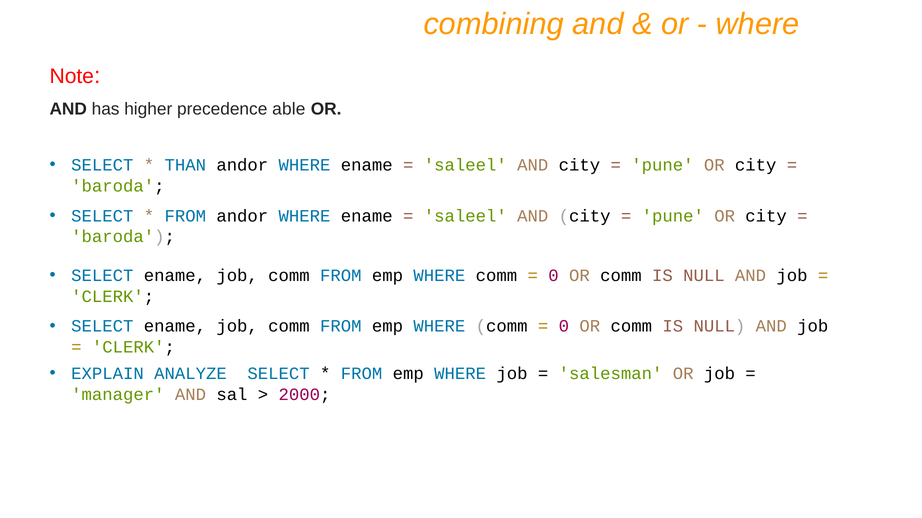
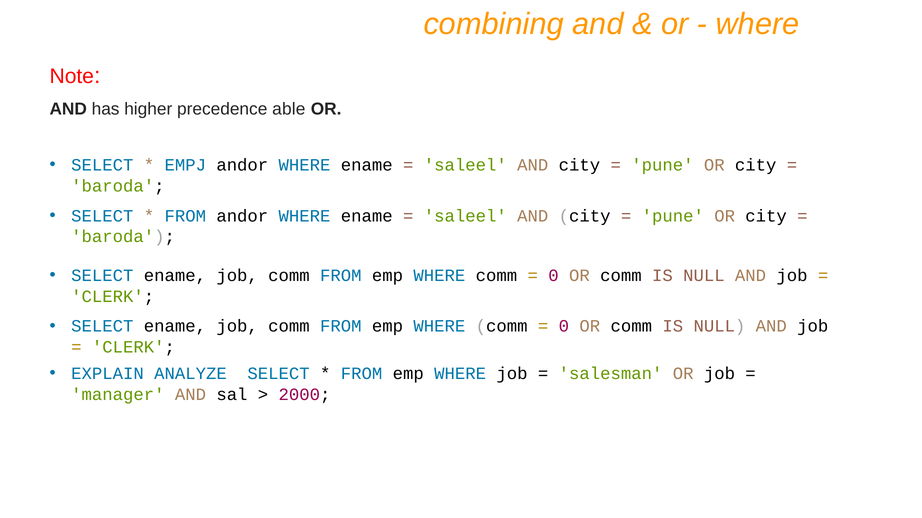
THAN: THAN -> EMPJ (185, 165)
